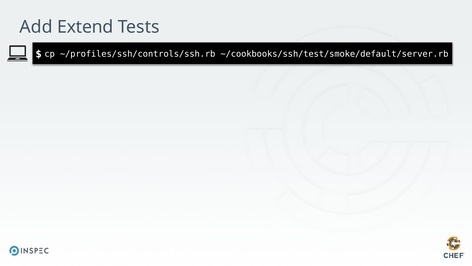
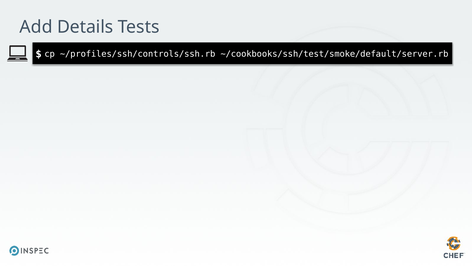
Extend: Extend -> Details (85, 27)
